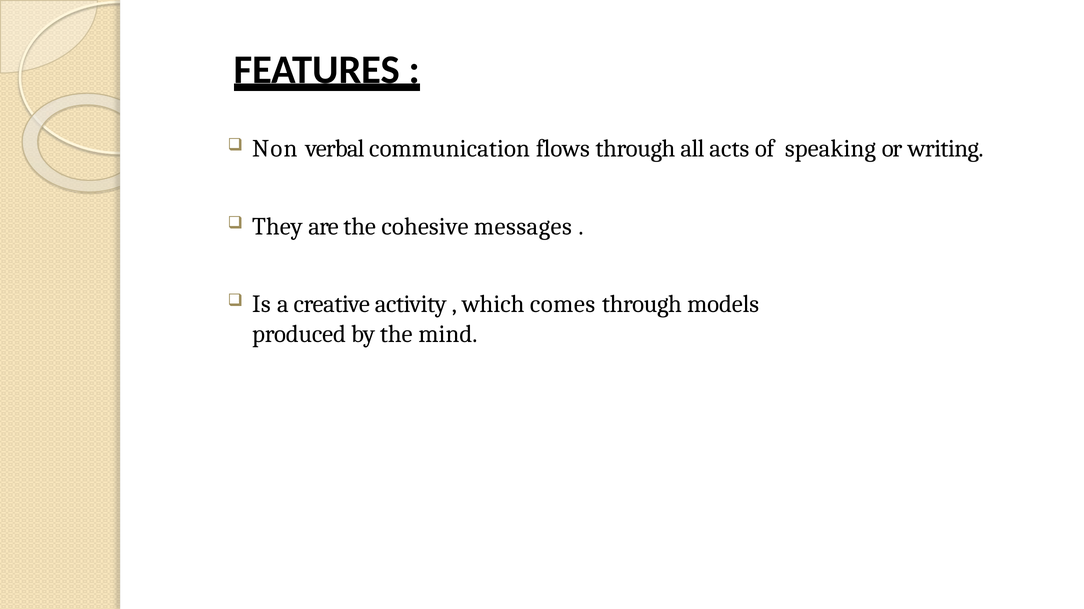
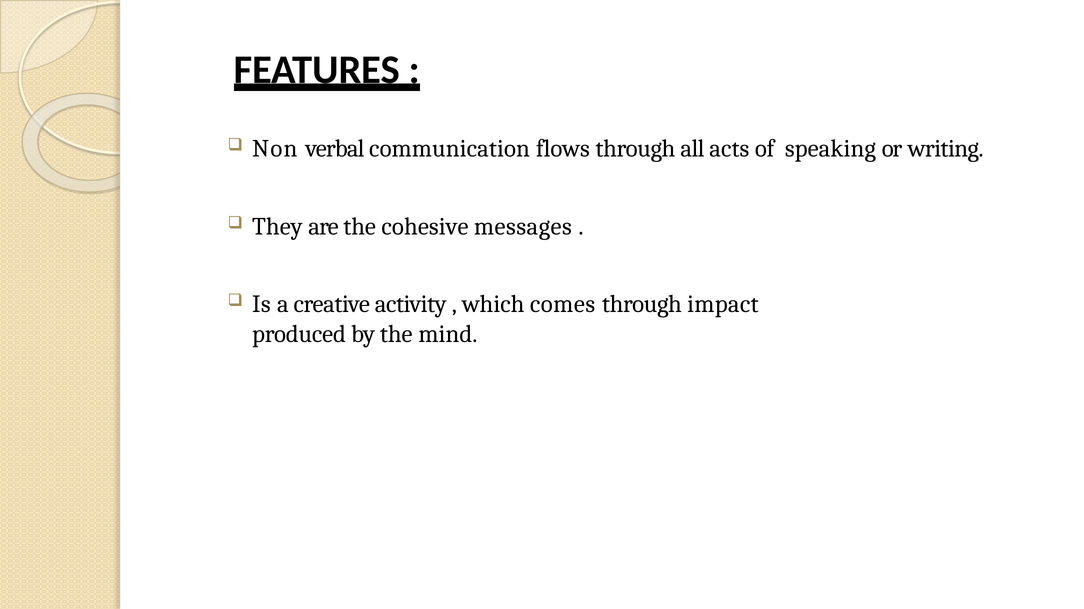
models: models -> impact (723, 304)
